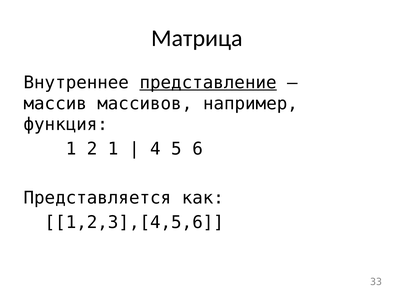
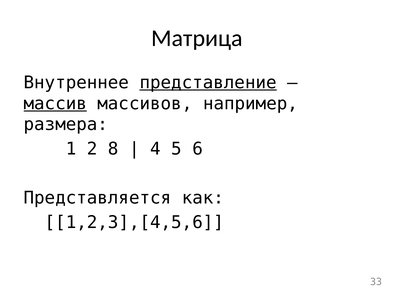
массив underline: none -> present (55, 104)
функция: функция -> размера (66, 125)
2 1: 1 -> 8 (113, 149)
